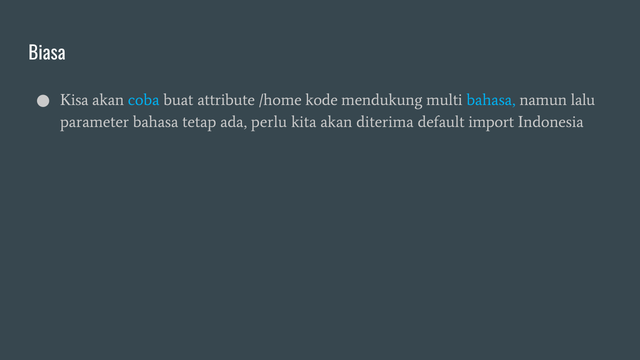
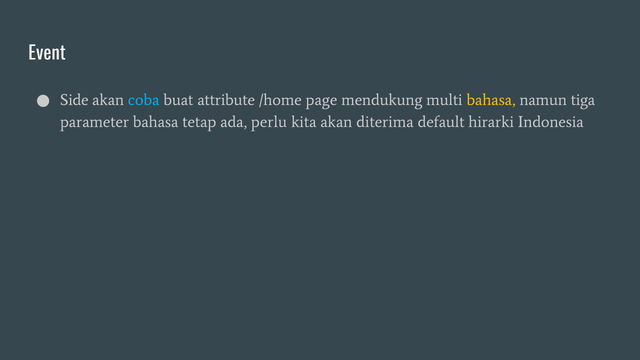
Biasa: Biasa -> Event (47, 54)
Kisa: Kisa -> Side (74, 100)
kode: kode -> page (321, 100)
bahasa colour: light blue -> yellow (491, 100)
lalu: lalu -> tiga (583, 100)
import: import -> hirarki (491, 122)
